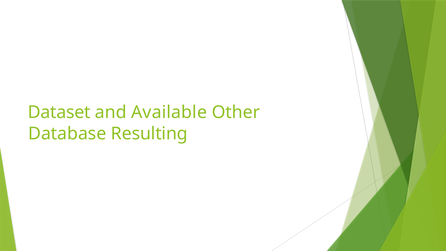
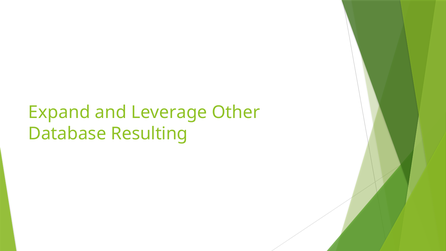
Dataset: Dataset -> Expand (59, 112)
Available: Available -> Leverage (169, 112)
